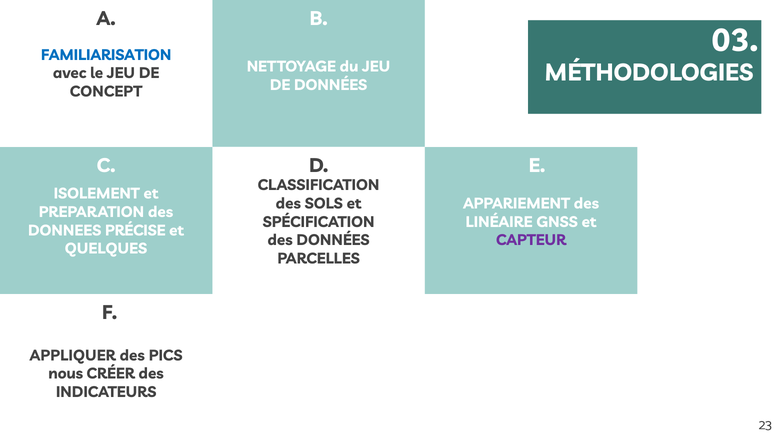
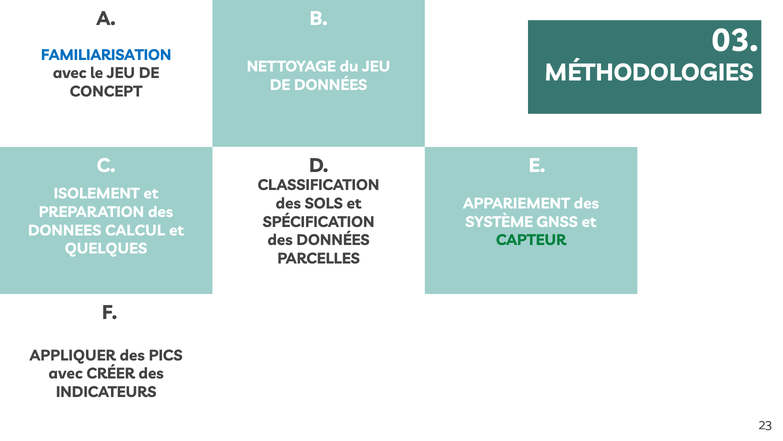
LINÉAIRE: LINÉAIRE -> SYSTÈME (499, 222)
PRÉCISE: PRÉCISE -> CALCUL (135, 230)
CAPTEUR colour: purple -> green (531, 240)
nous: nous -> avec (66, 373)
